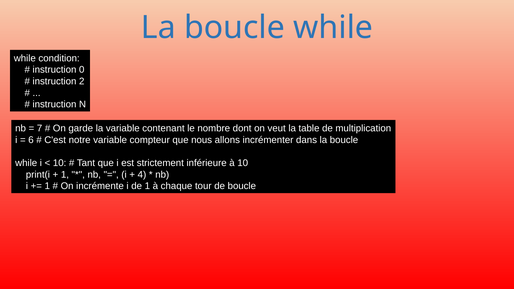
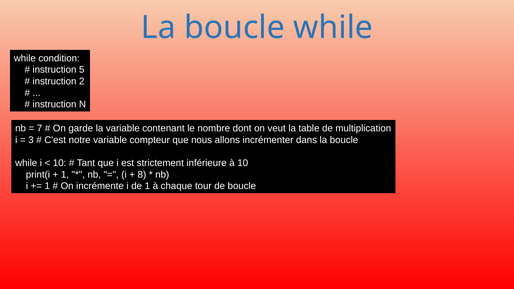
0: 0 -> 5 (82, 70)
6: 6 -> 3 (31, 140)
4: 4 -> 8 (142, 175)
